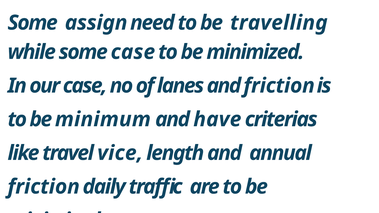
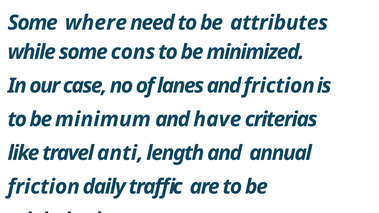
assign: assign -> where (96, 23)
travelling: travelling -> attributes (279, 23)
some case: case -> cons (133, 52)
vice: vice -> anti (120, 153)
